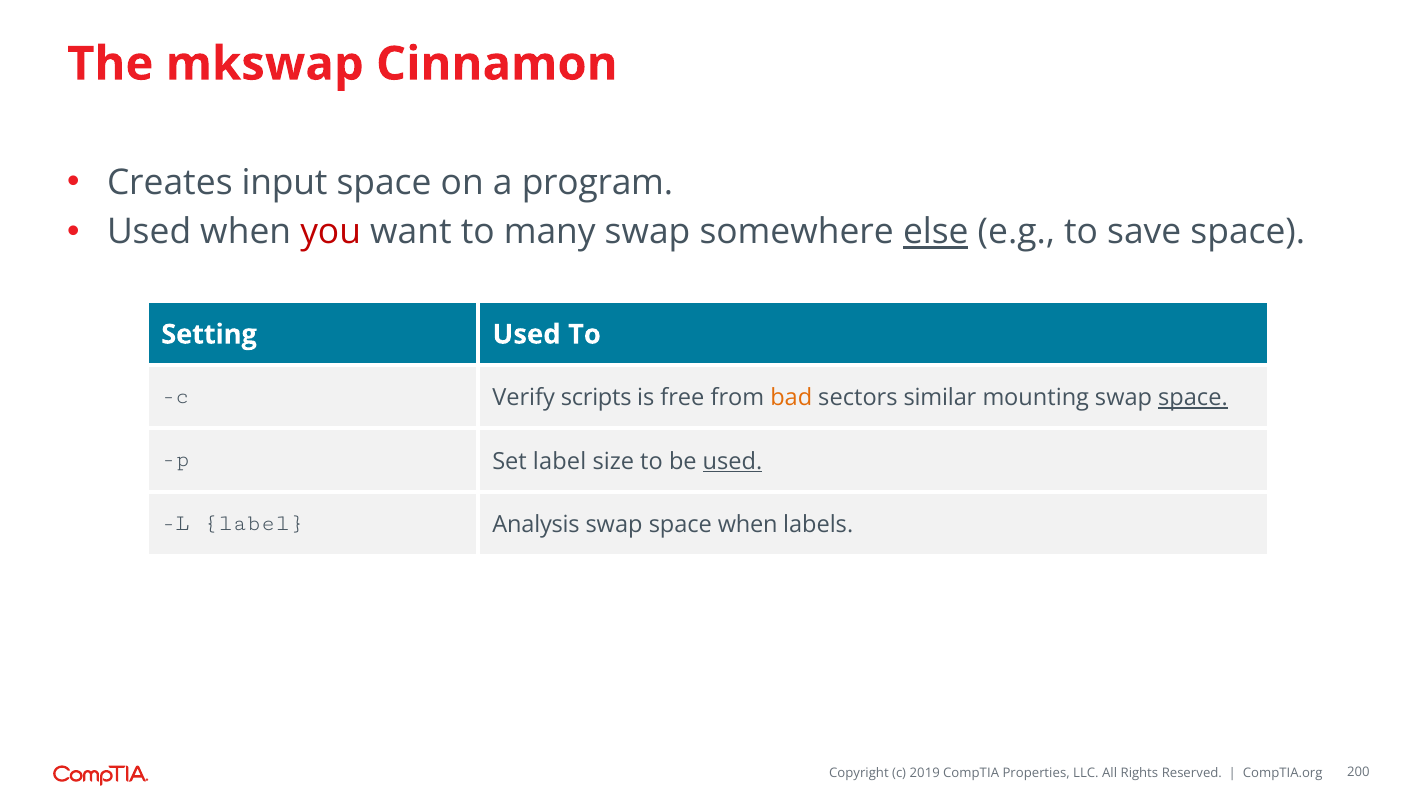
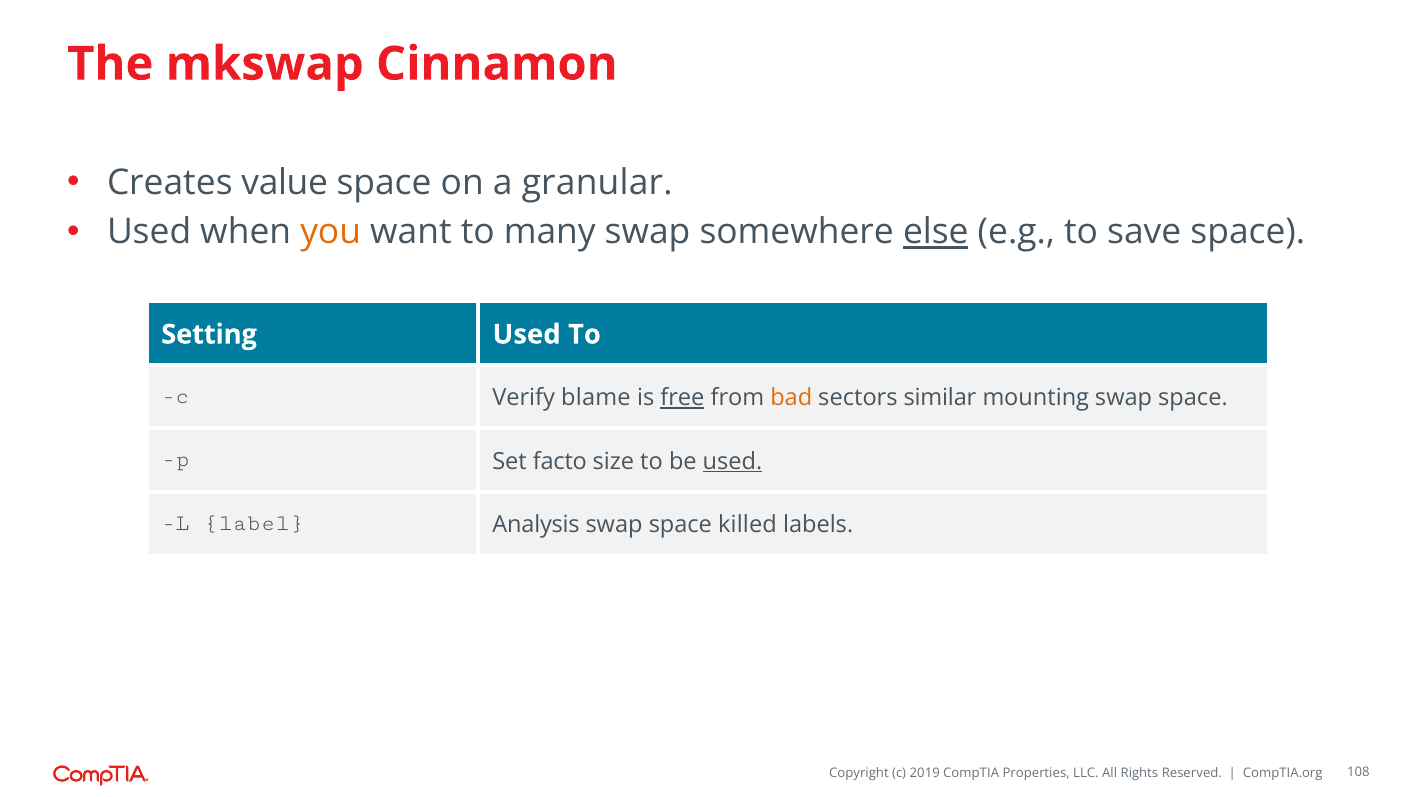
input: input -> value (285, 183)
program: program -> granular (597, 183)
you colour: red -> orange (331, 232)
scripts: scripts -> blame (596, 398)
free underline: none -> present (682, 398)
space underline: present -> none (1193, 398)
Set label: label -> facto (560, 462)
space when: when -> killed (747, 525)
200: 200 -> 108 (1358, 772)
